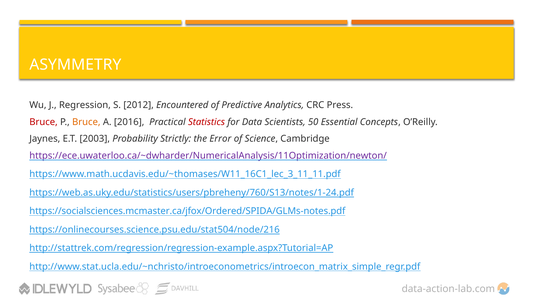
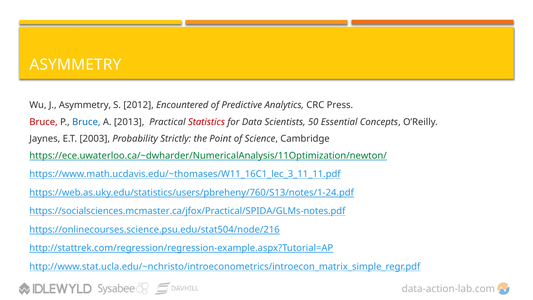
J Regression: Regression -> Asymmetry (85, 105)
Bruce colour: orange -> blue (86, 122)
2016: 2016 -> 2013 (129, 122)
Error: Error -> Point (220, 139)
https://ece.uwaterloo.ca/~dwharder/NumericalAnalysis/11Optimization/newton/ colour: purple -> green (208, 156)
https://socialsciences.mcmaster.ca/jfox/Ordered/SPIDA/GLMs-notes.pdf: https://socialsciences.mcmaster.ca/jfox/Ordered/SPIDA/GLMs-notes.pdf -> https://socialsciences.mcmaster.ca/jfox/Practical/SPIDA/GLMs-notes.pdf (187, 211)
